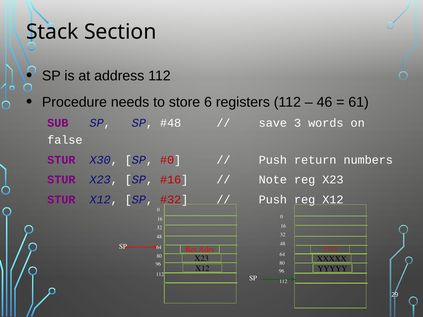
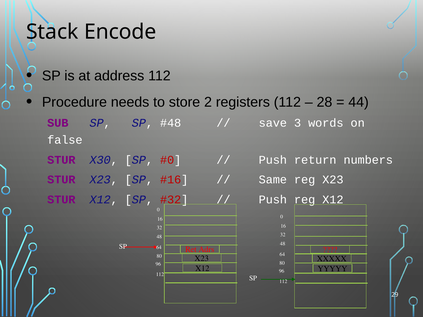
Section: Section -> Encode (120, 32)
6: 6 -> 2 (208, 102)
46: 46 -> 28 (324, 102)
61: 61 -> 44 (359, 102)
Note: Note -> Same (273, 180)
